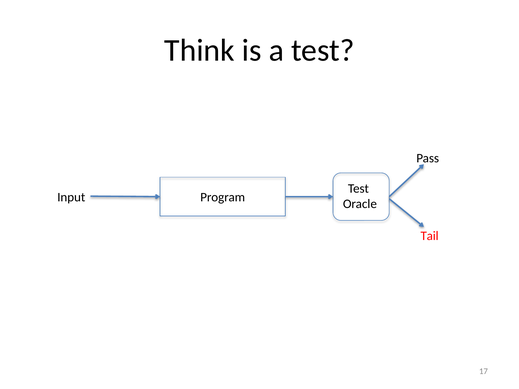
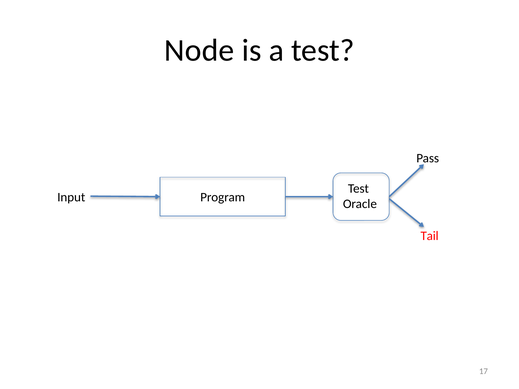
Think: Think -> Node (199, 50)
